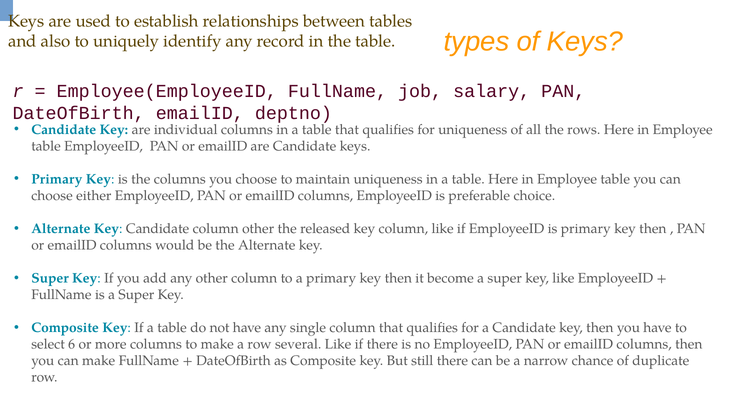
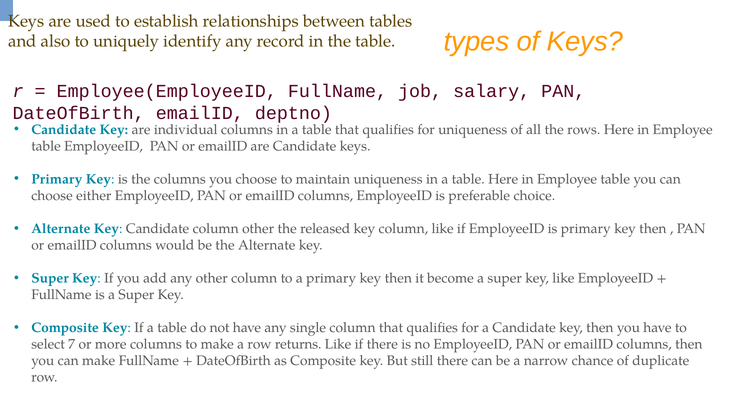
6: 6 -> 7 (72, 344)
several: several -> returns (298, 344)
